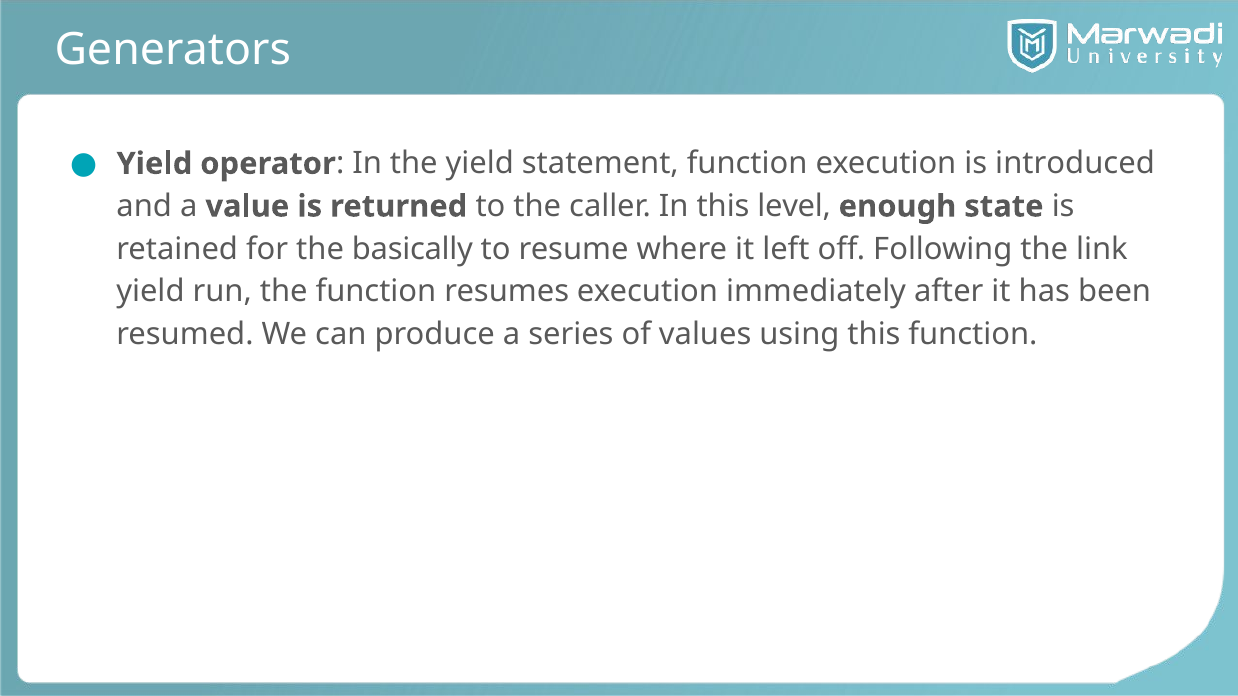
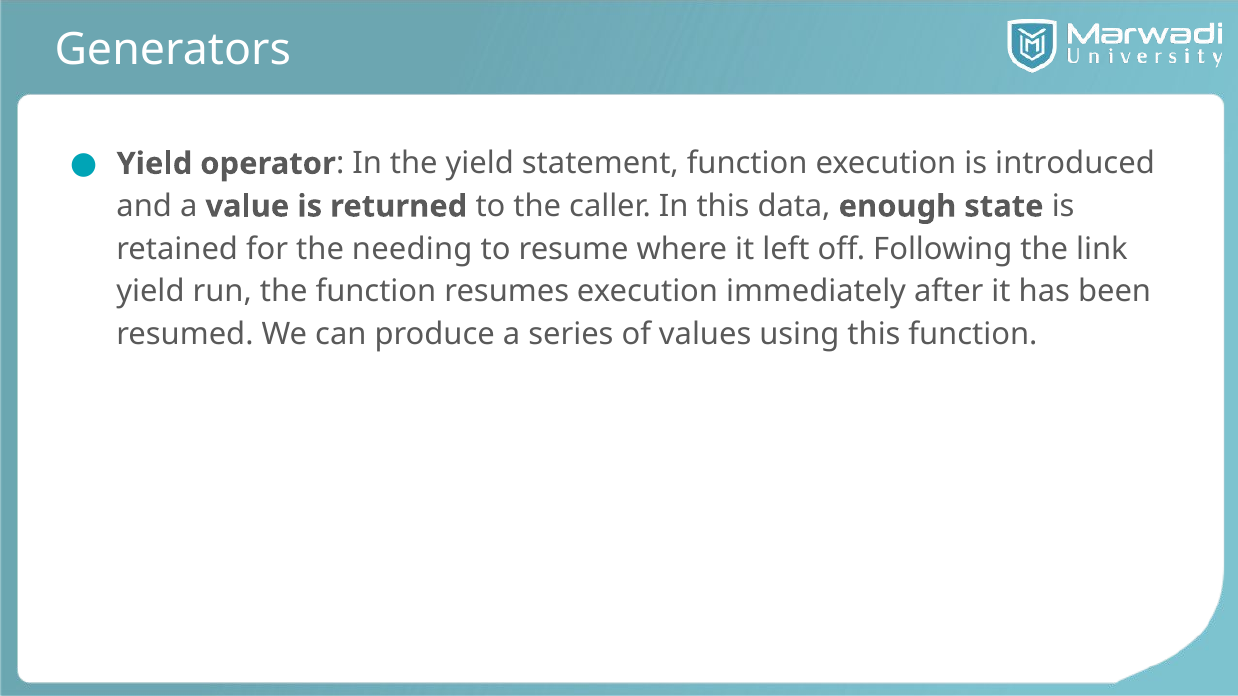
level: level -> data (794, 206)
basically: basically -> needing (412, 249)
